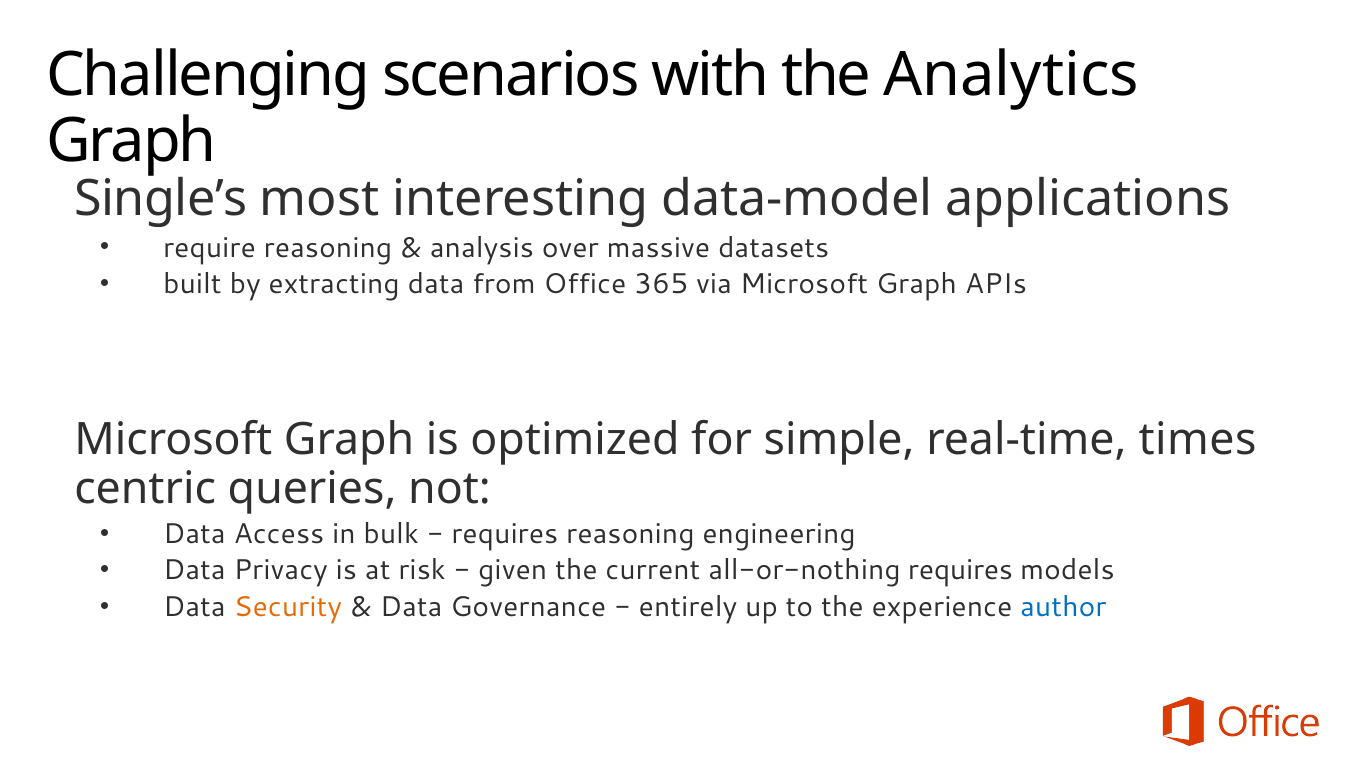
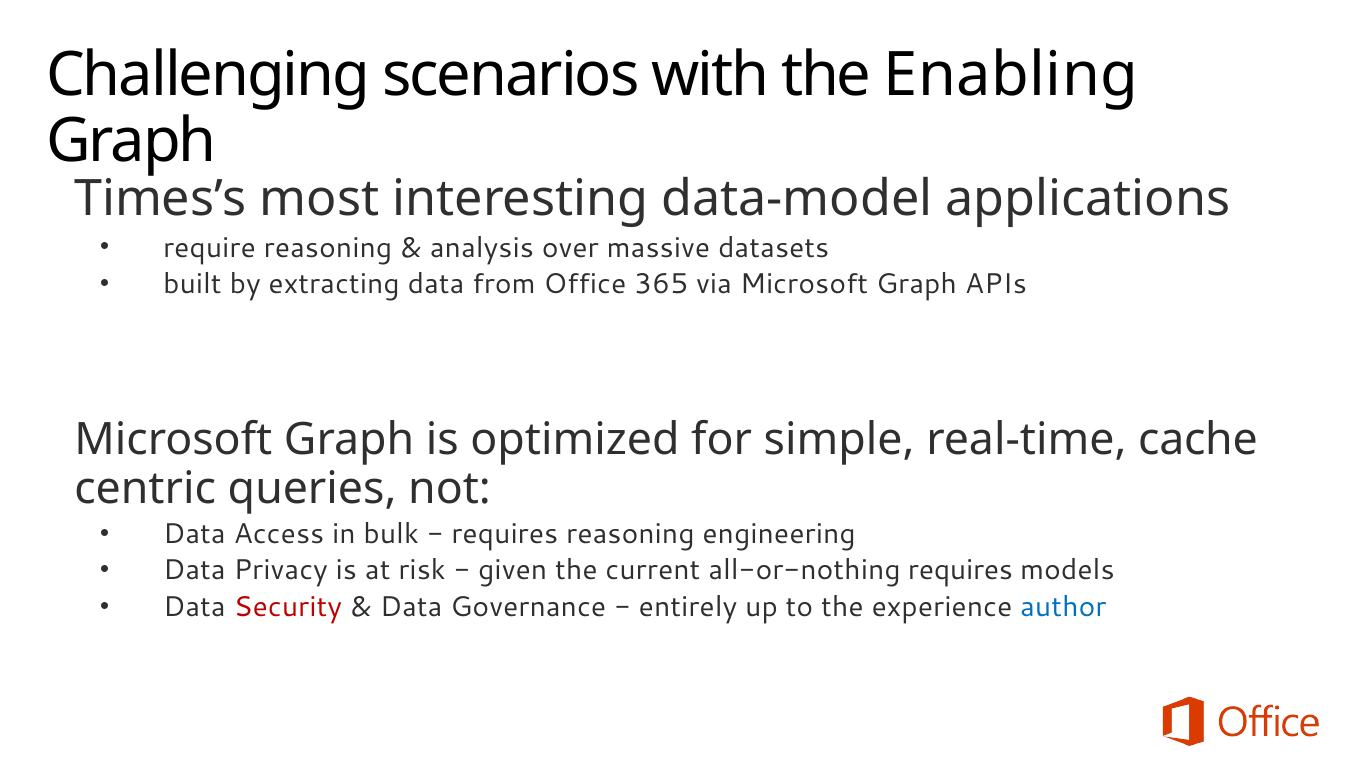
Analytics: Analytics -> Enabling (1011, 75)
Single’s: Single’s -> Times’s (161, 199)
times: times -> cache (1198, 440)
Security colour: orange -> red (288, 607)
